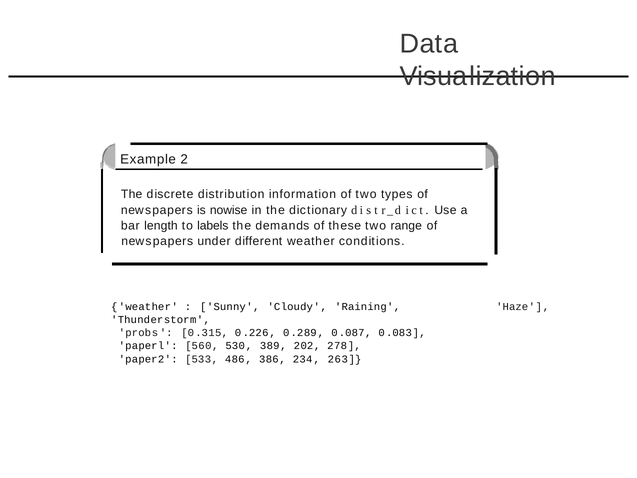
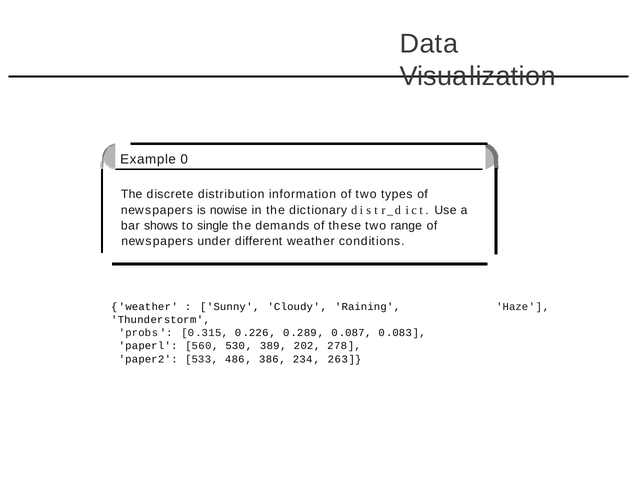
2: 2 -> 0 (184, 159)
length: length -> shows (161, 226)
labels: labels -> single (213, 226)
